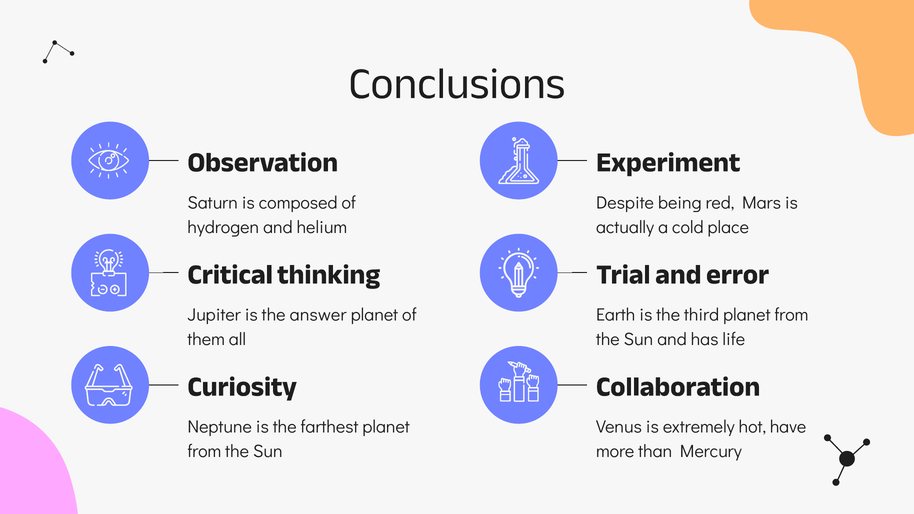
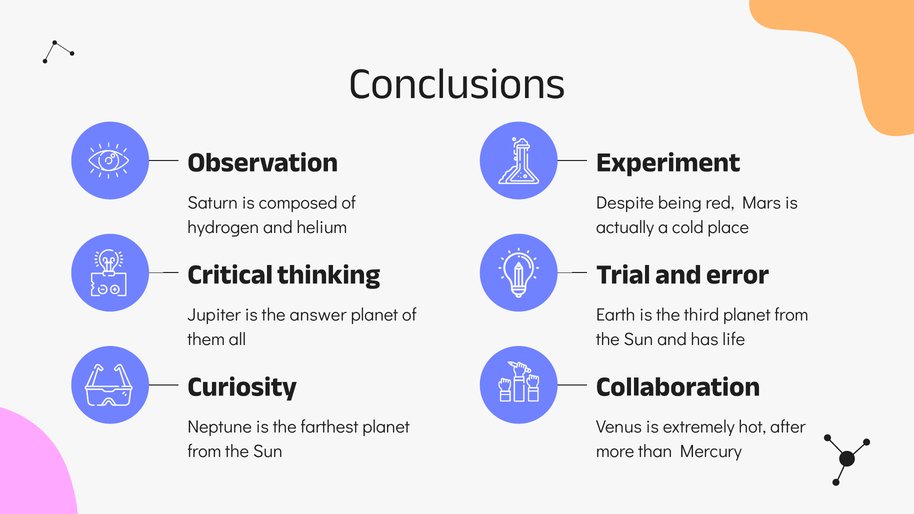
have: have -> after (788, 427)
